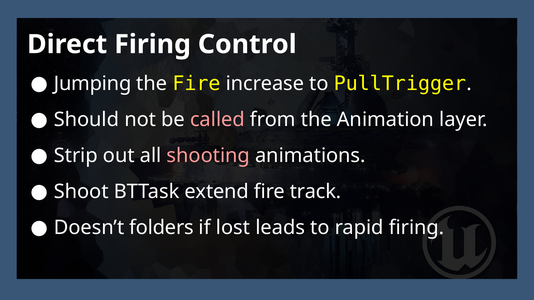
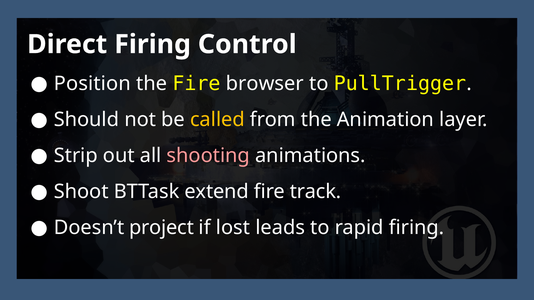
Jumping: Jumping -> Position (92, 84)
increase: increase -> browser (265, 84)
called colour: pink -> yellow (217, 120)
folders: folders -> project (162, 228)
